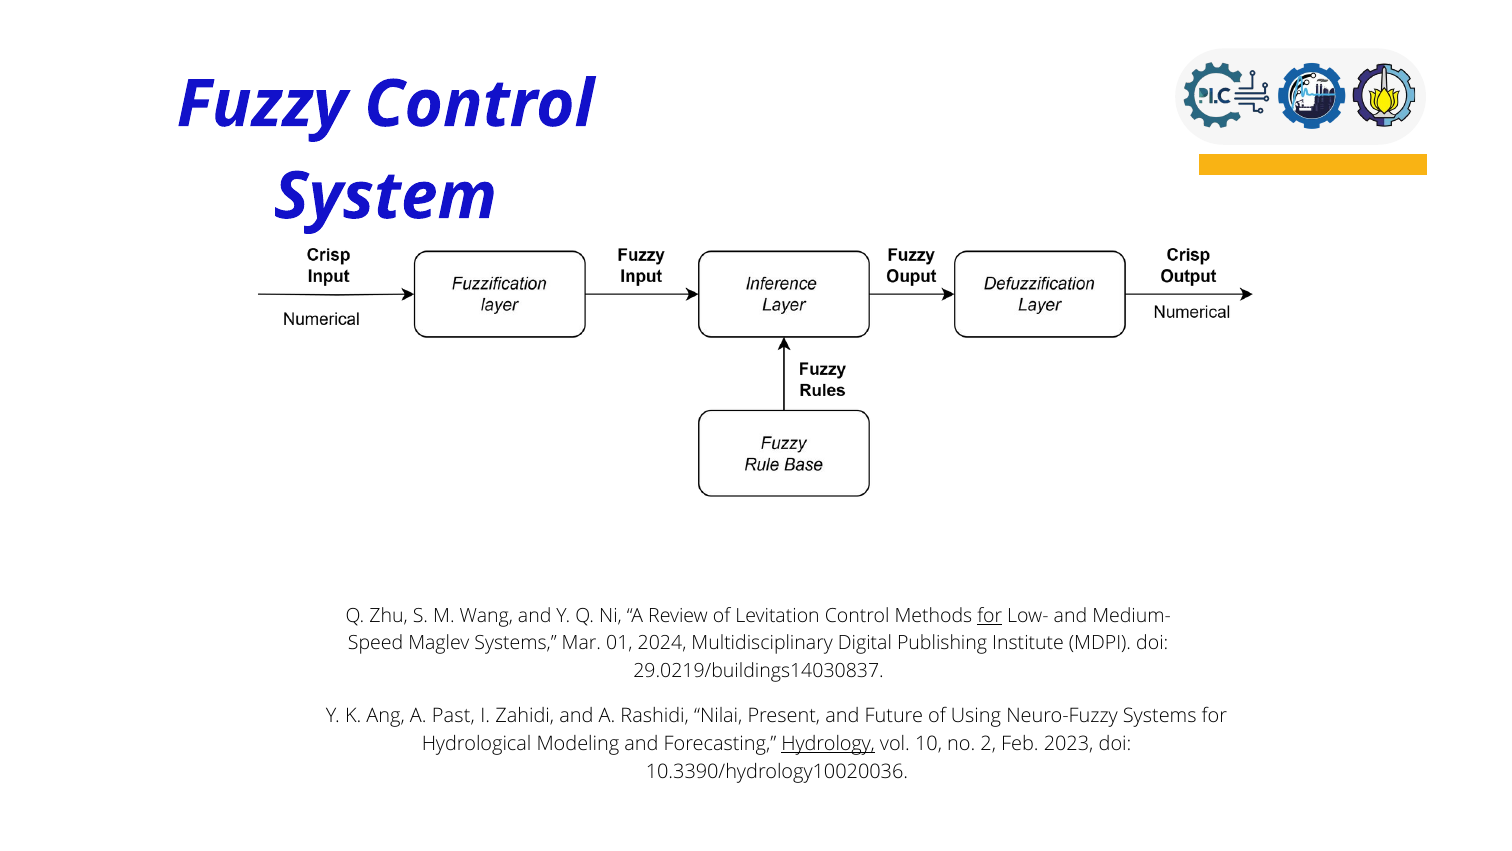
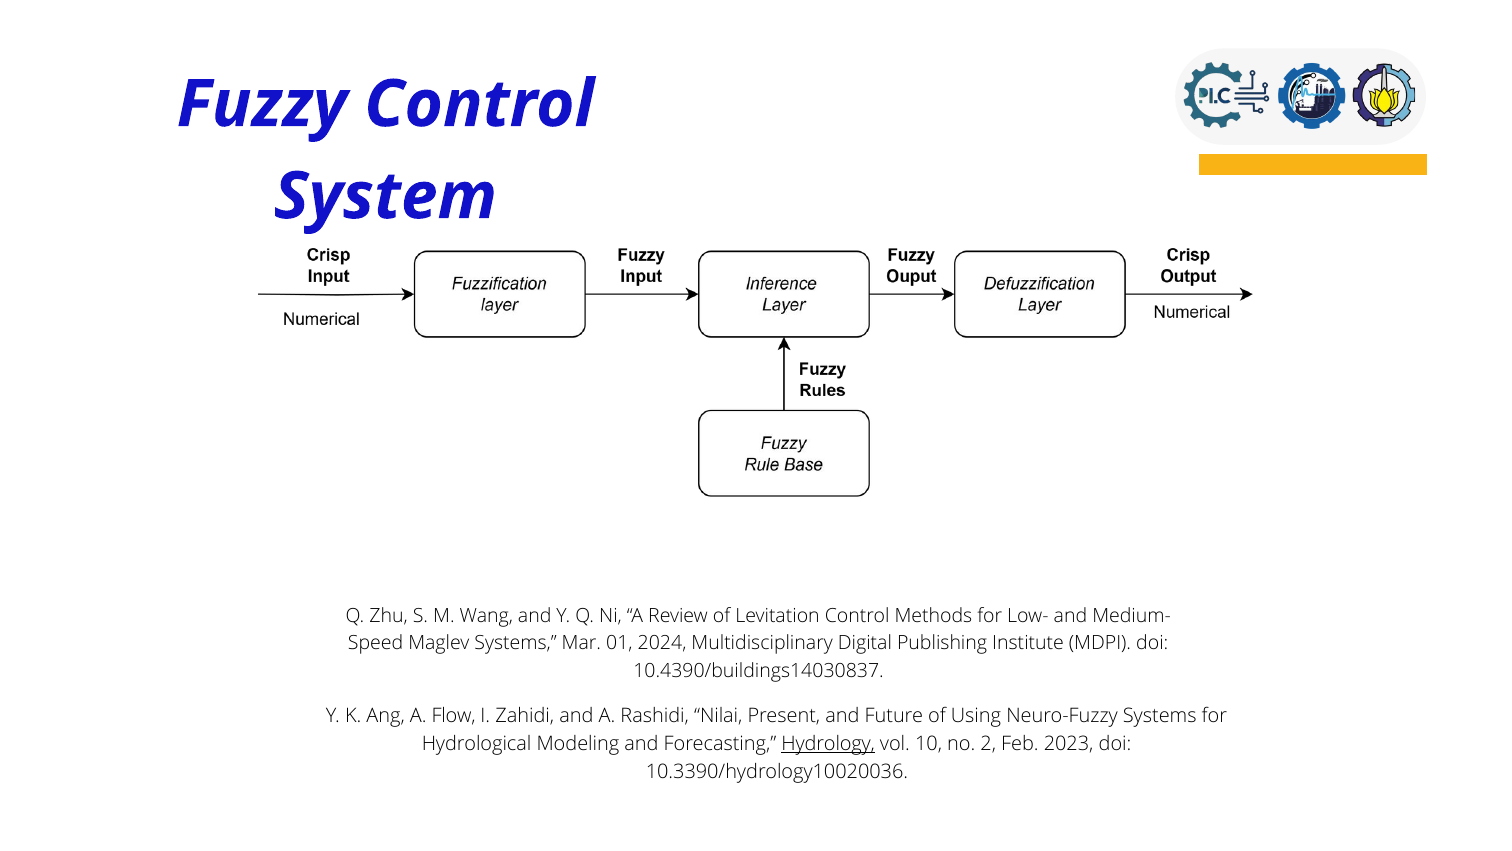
for underline: present -> none (990, 616)
29.0219/buildings14030837: 29.0219/buildings14030837 -> 10.4390/buildings14030837 (759, 670)
Past: Past -> Flow (454, 715)
